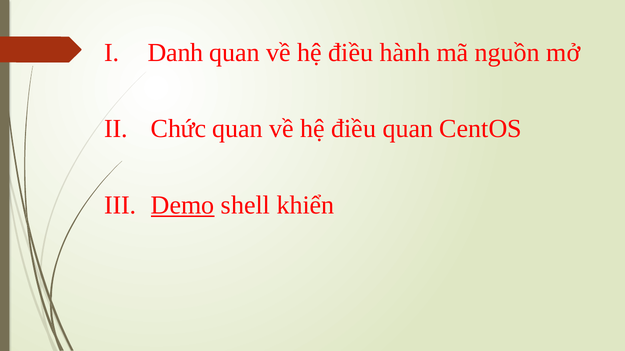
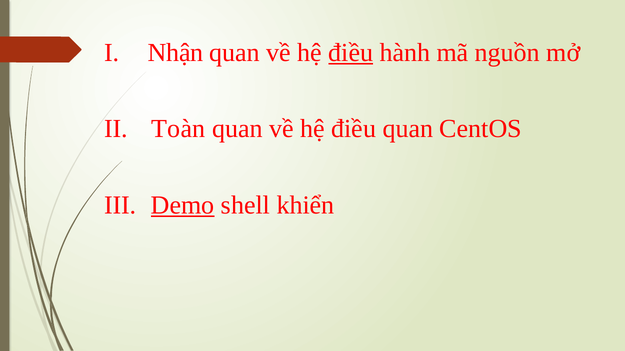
Danh: Danh -> Nhận (176, 53)
điều underline: none -> present (351, 53)
Chức: Chức -> Toàn (178, 129)
